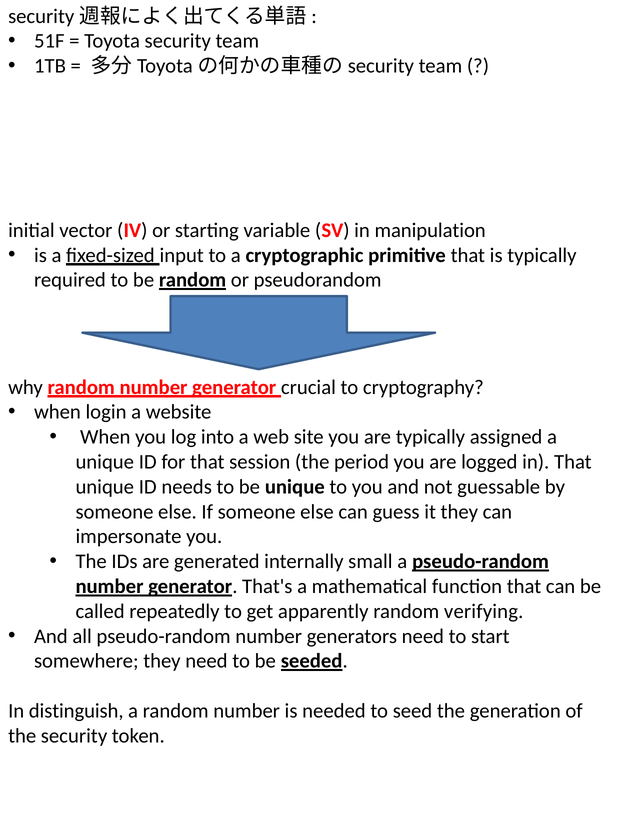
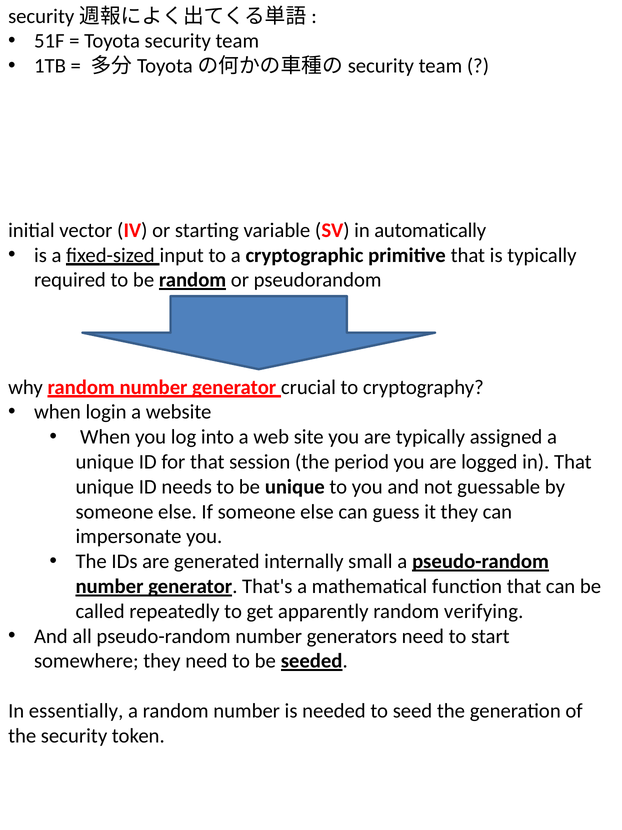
manipulation: manipulation -> automatically (430, 230)
distinguish: distinguish -> essentially (76, 710)
